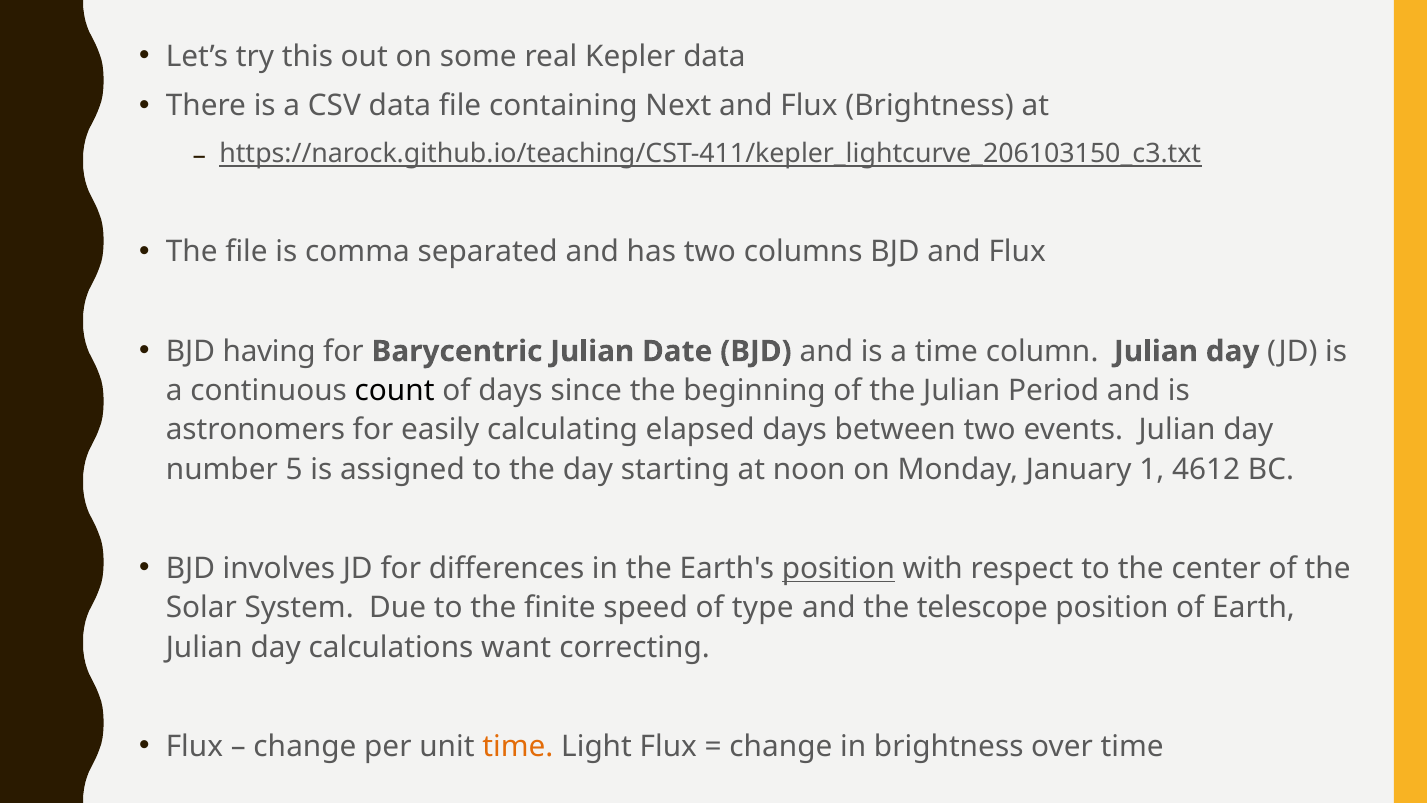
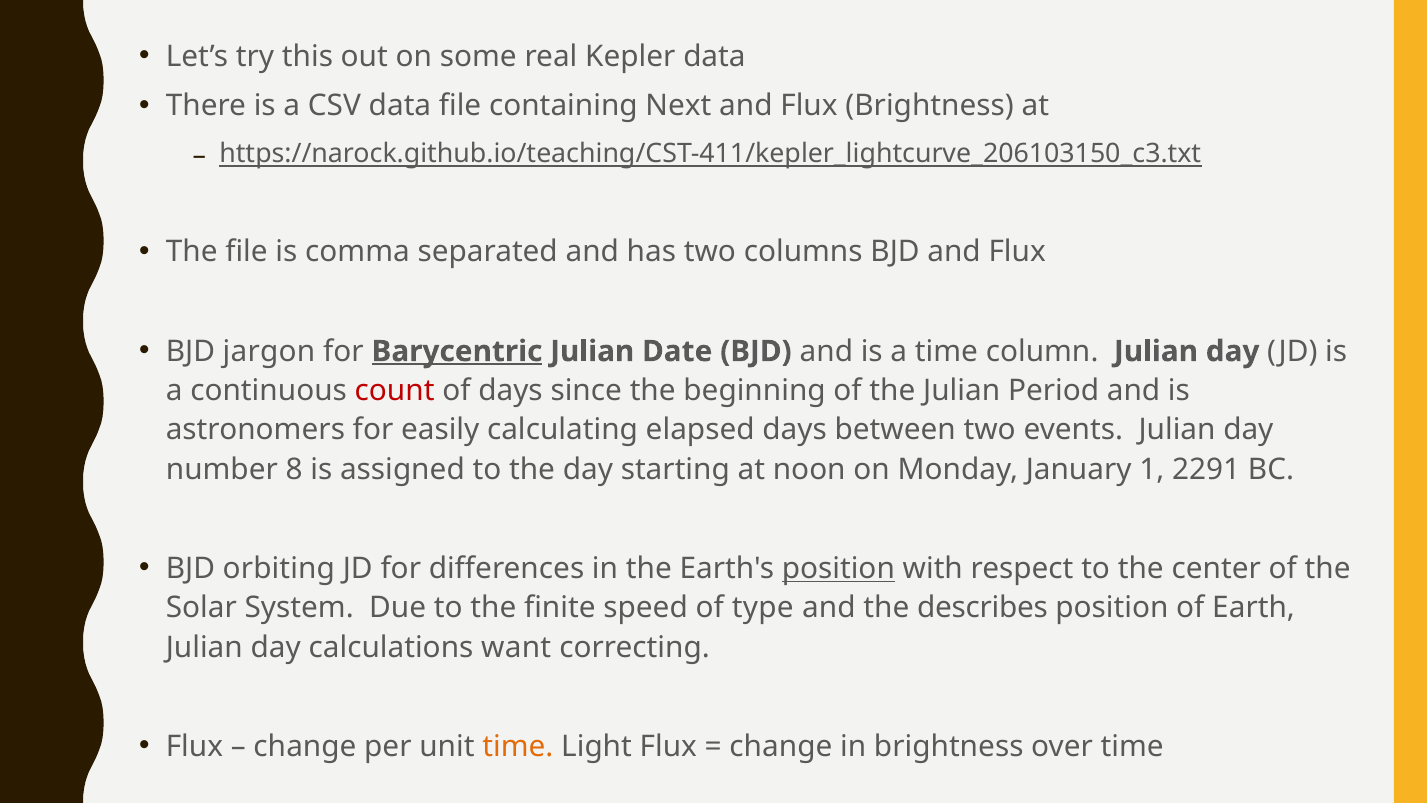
having: having -> jargon (269, 351)
Barycentric underline: none -> present (457, 351)
count colour: black -> red (395, 391)
5: 5 -> 8 (294, 469)
4612: 4612 -> 2291 (1206, 469)
involves: involves -> orbiting (279, 568)
telescope: telescope -> describes (982, 608)
